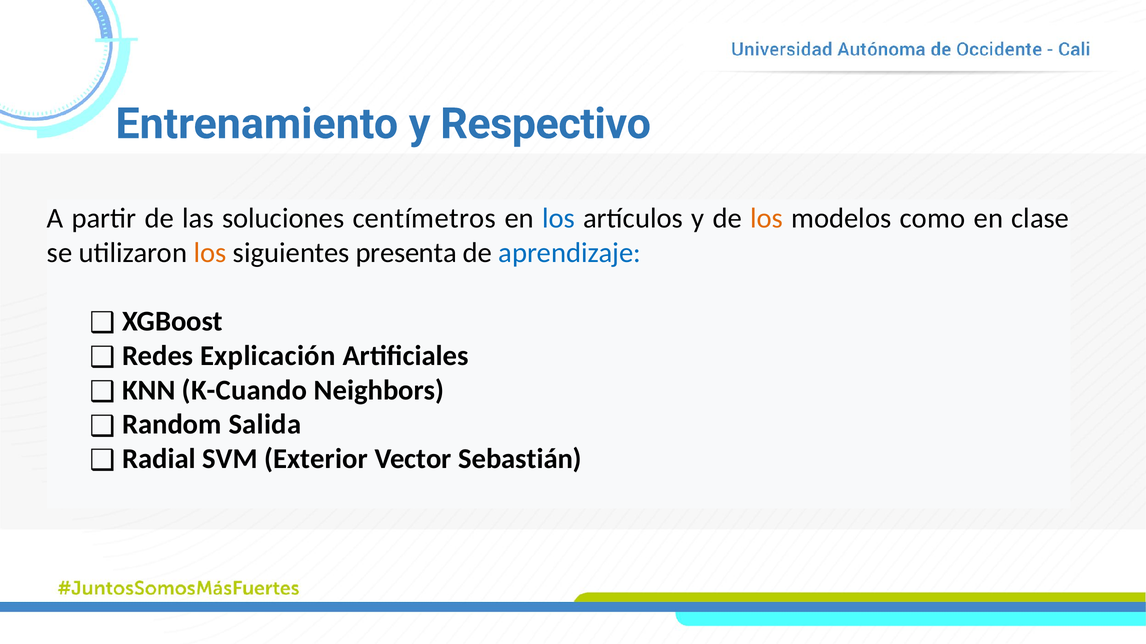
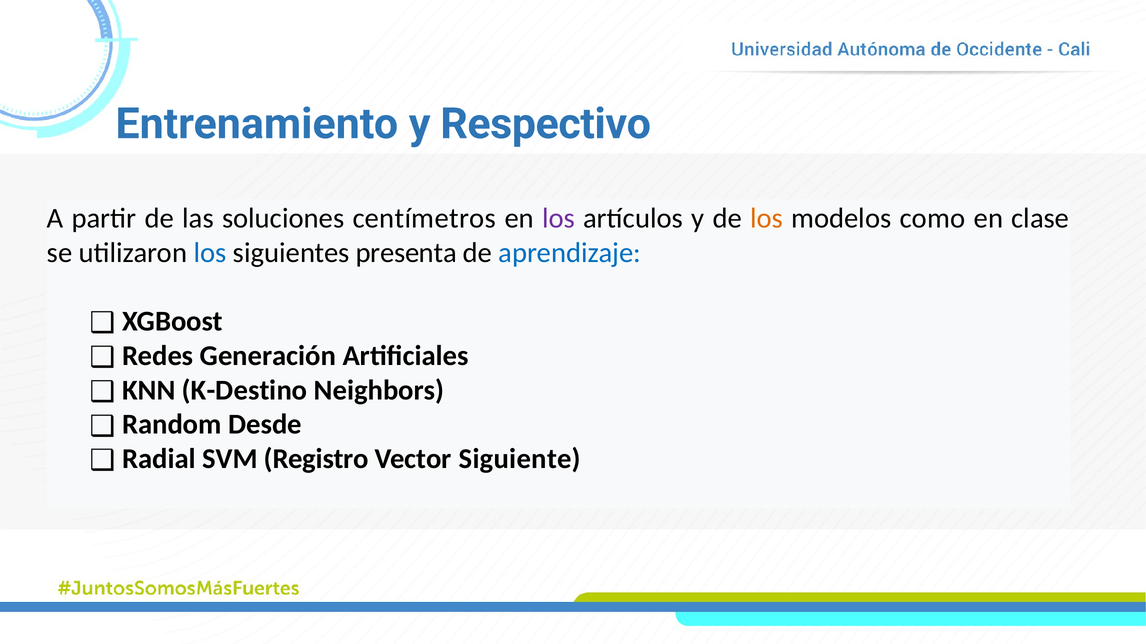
los colour: blue -> purple (559, 219)
los colour: orange -> blue (210, 253)
Explicación: Explicación -> Generación (268, 356)
K-Cuando: K-Cuando -> K-Destino (245, 391)
Salida: Salida -> Desde (265, 425)
Exterior: Exterior -> Registro (316, 459)
Sebastián: Sebastián -> Siguiente (520, 459)
